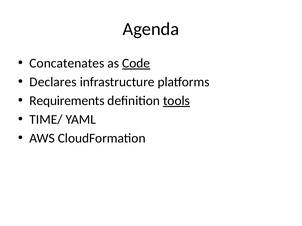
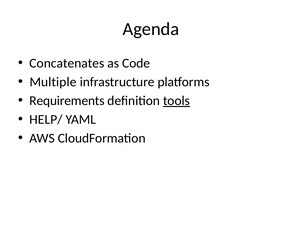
Code underline: present -> none (136, 63)
Declares: Declares -> Multiple (53, 82)
TIME/: TIME/ -> HELP/ (46, 120)
